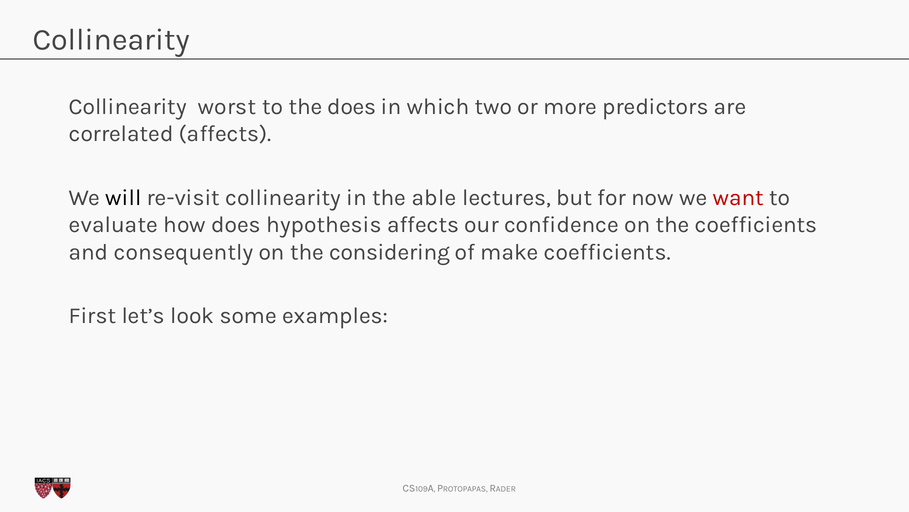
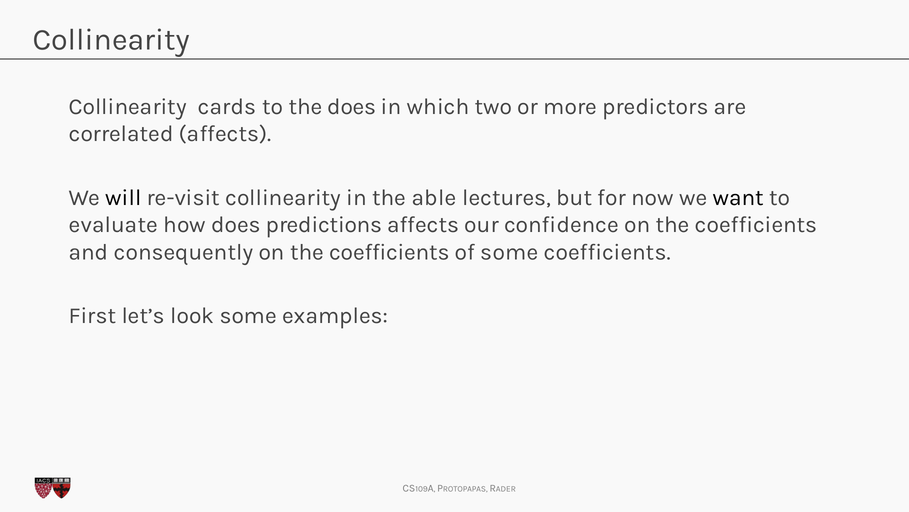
worst: worst -> cards (227, 106)
want colour: red -> black (738, 197)
hypothesis: hypothesis -> predictions (324, 225)
consequently on the considering: considering -> coefficients (389, 252)
of make: make -> some (509, 252)
